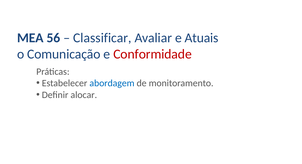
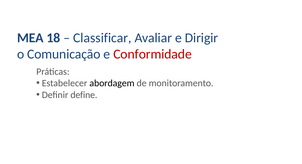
56: 56 -> 18 (53, 38)
Atuais: Atuais -> Dirigir (202, 38)
abordagem colour: blue -> black (112, 83)
alocar: alocar -> define (84, 95)
